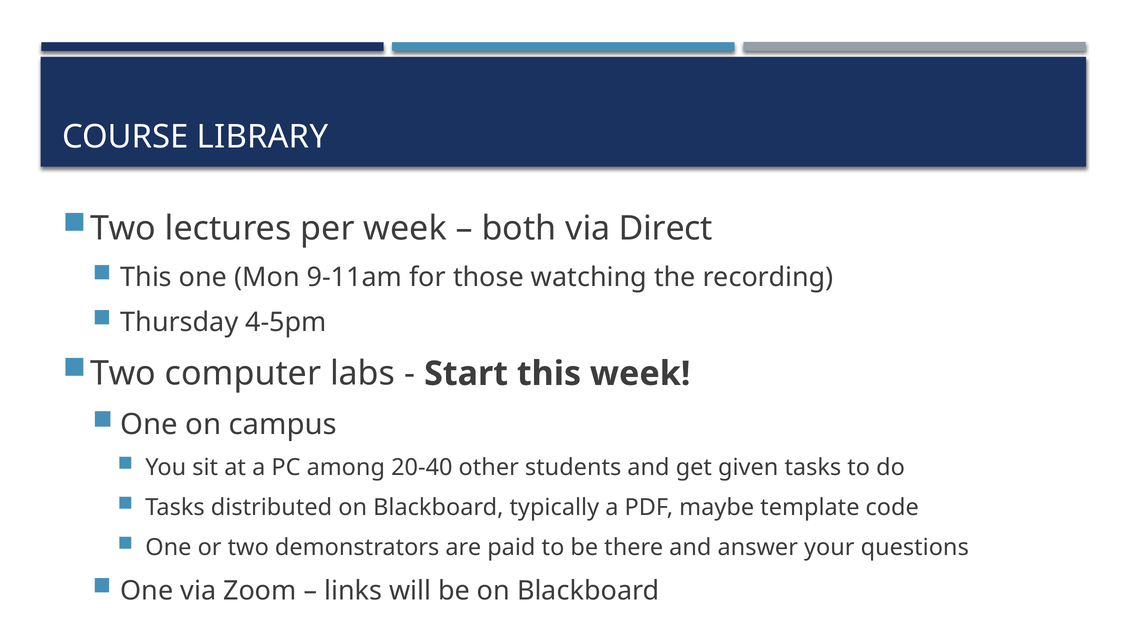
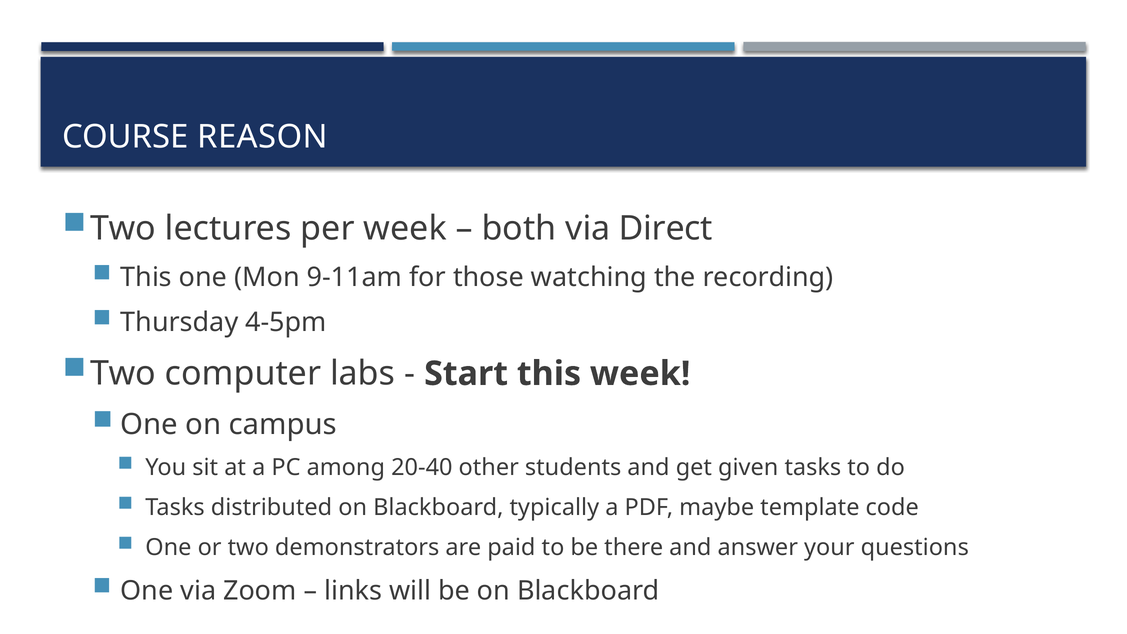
LIBRARY: LIBRARY -> REASON (262, 137)
